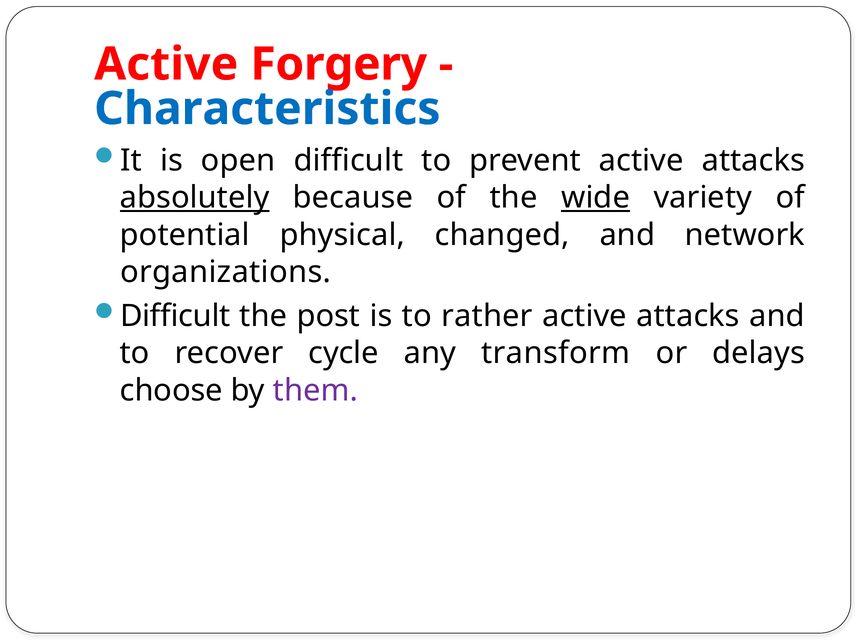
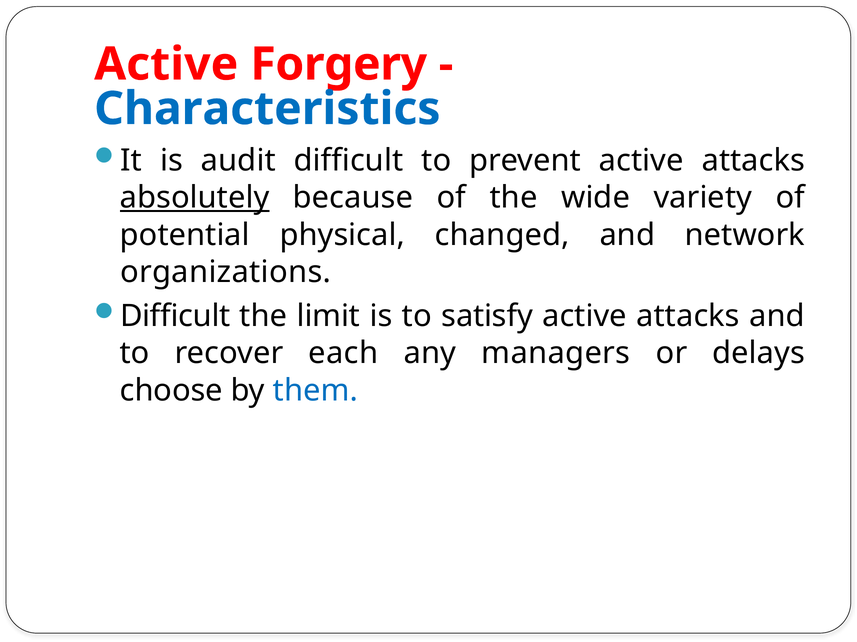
open: open -> audit (238, 161)
wide underline: present -> none (596, 198)
post: post -> limit (329, 316)
rather: rather -> satisfy (487, 316)
cycle: cycle -> each (343, 354)
transform: transform -> managers (556, 354)
them colour: purple -> blue (315, 391)
